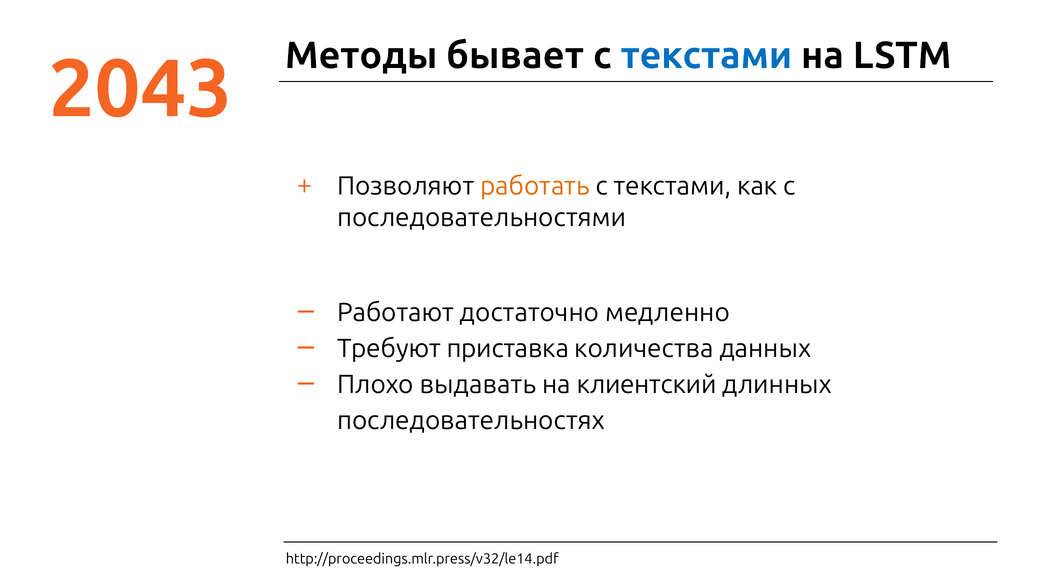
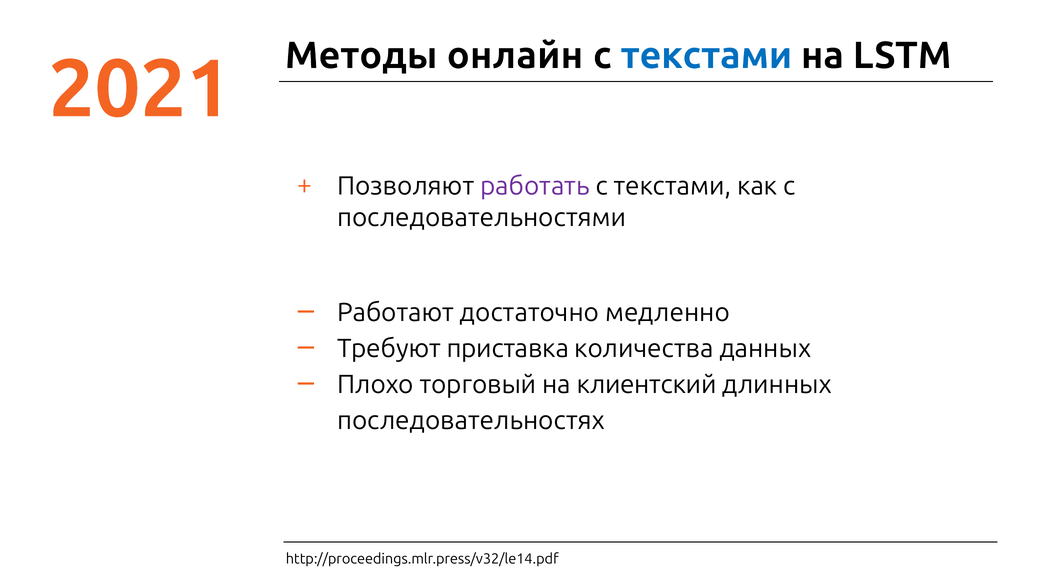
бывает: бывает -> онлайн (515, 56)
2043: 2043 -> 2021 (140, 89)
работать colour: orange -> purple (535, 186)
выдавать: выдавать -> торговый (478, 385)
